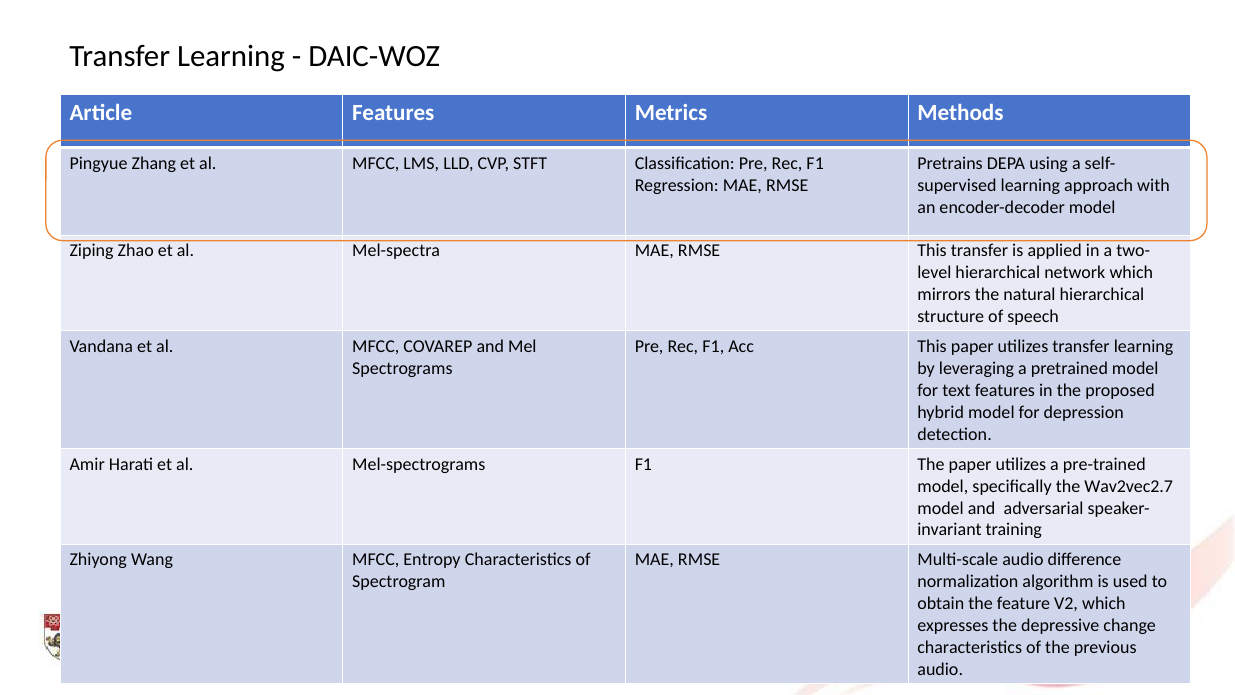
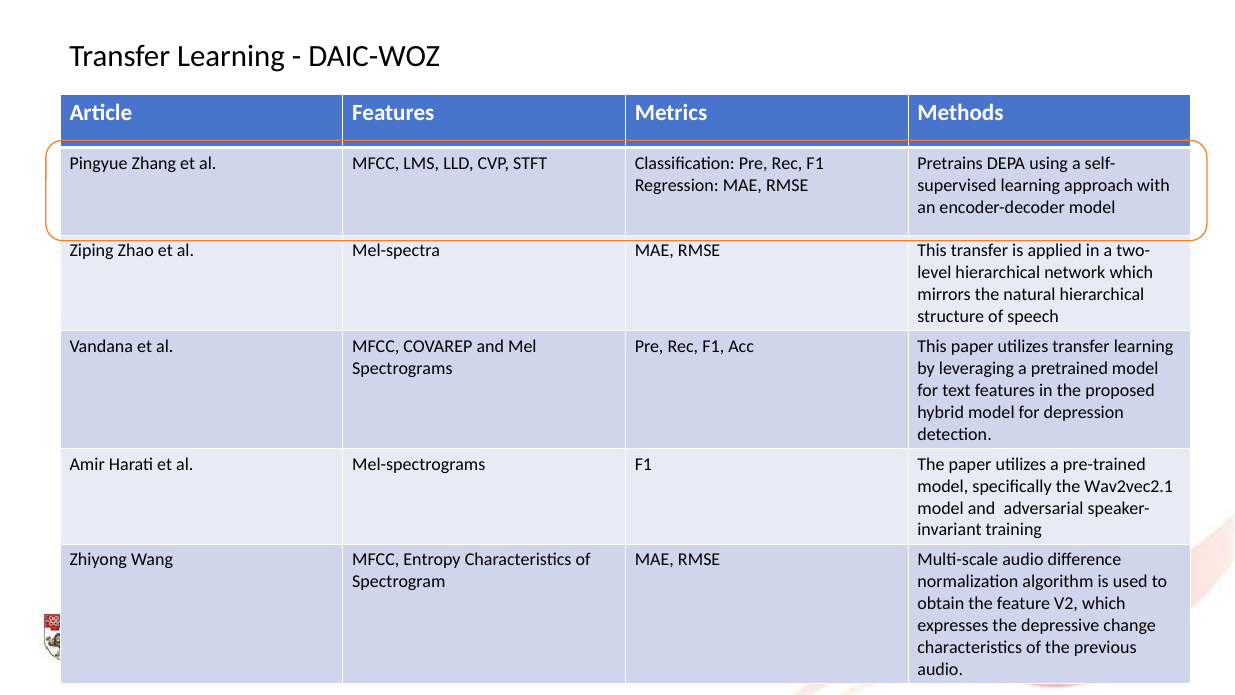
Wav2vec2.7: Wav2vec2.7 -> Wav2vec2.1 (1129, 486)
